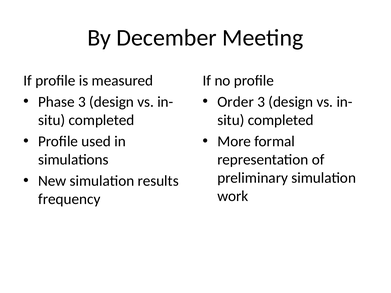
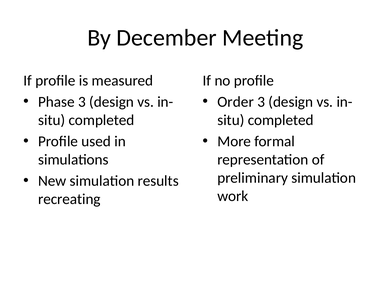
frequency: frequency -> recreating (69, 199)
